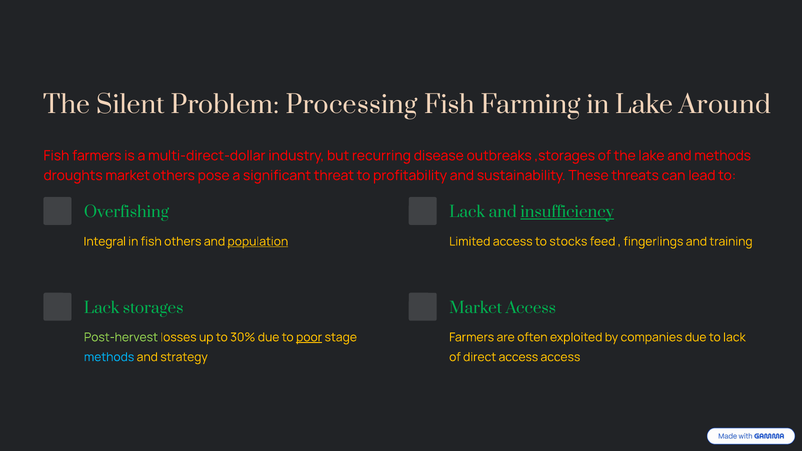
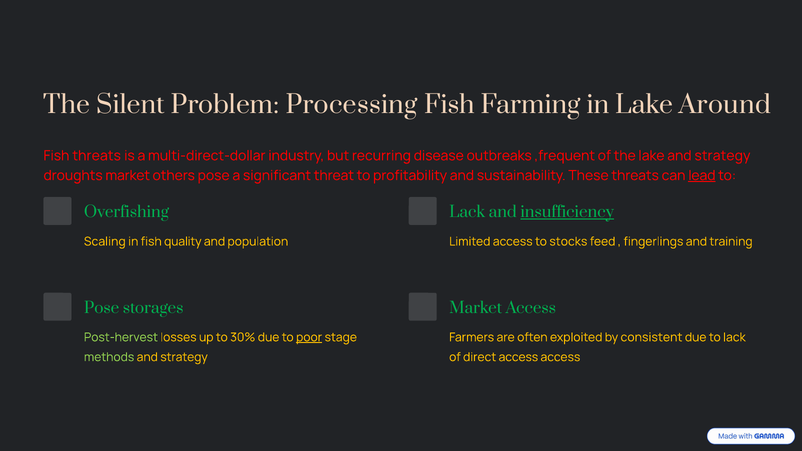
Fish farmers: farmers -> threats (97, 156)
,storages: ,storages -> ,frequent (565, 156)
lake and methods: methods -> strategy (722, 156)
lead underline: none -> present (702, 176)
Integral: Integral -> Scaling (105, 242)
fish others: others -> quality (183, 242)
population underline: present -> none (258, 242)
Lack: Lack -> Pose (102, 308)
companies: companies -> consistent (651, 337)
methods colour: light blue -> light green (109, 357)
